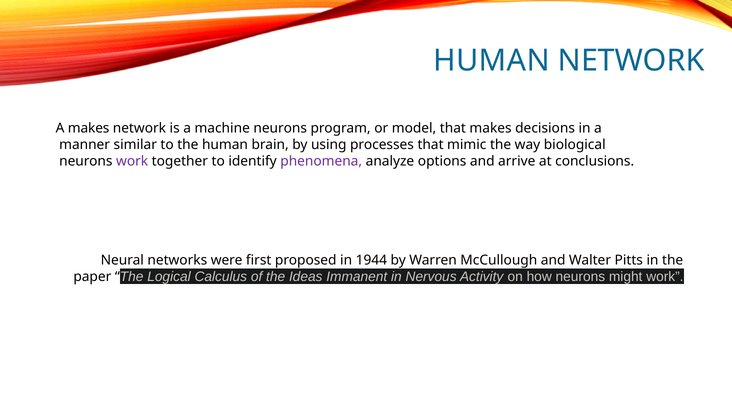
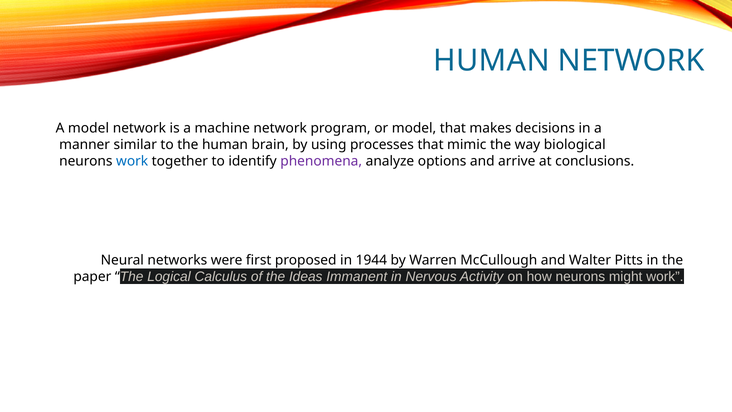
A makes: makes -> model (89, 128)
machine neurons: neurons -> network (280, 128)
work colour: purple -> blue (132, 161)
